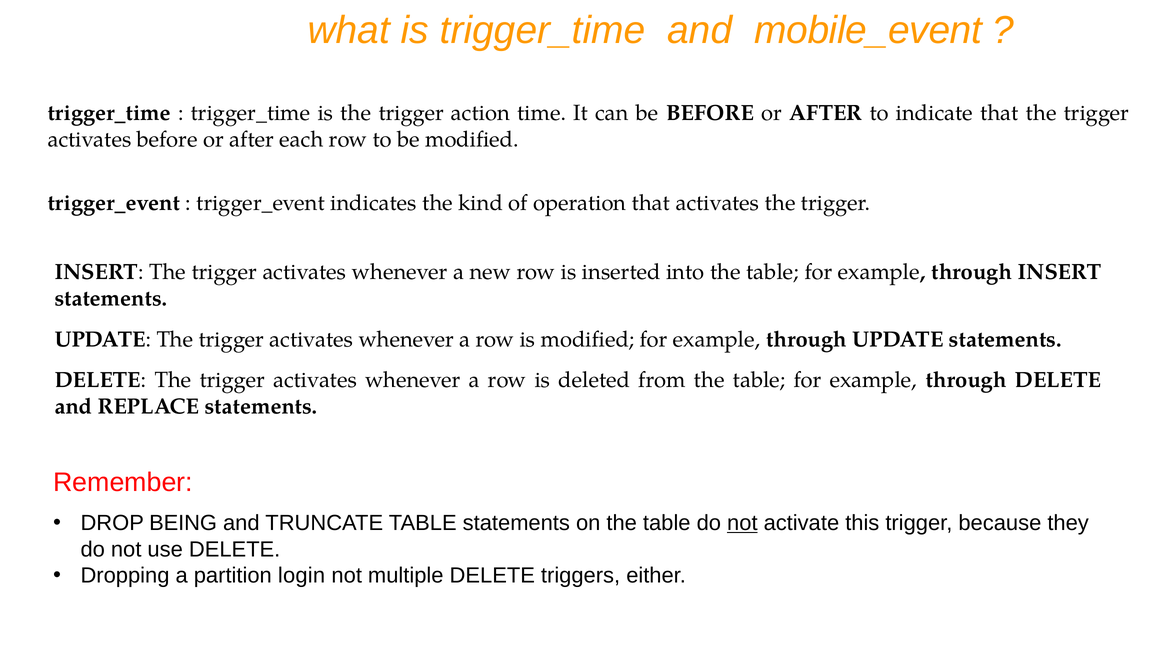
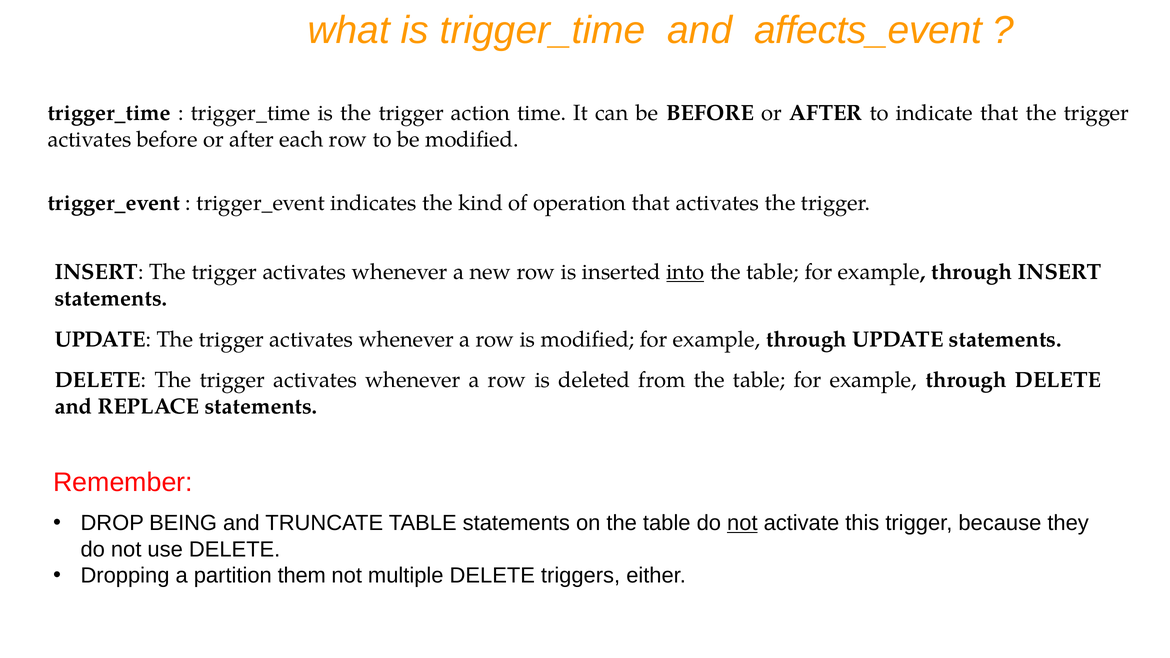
mobile_event: mobile_event -> affects_event (868, 30)
into underline: none -> present (685, 272)
login: login -> them (302, 576)
